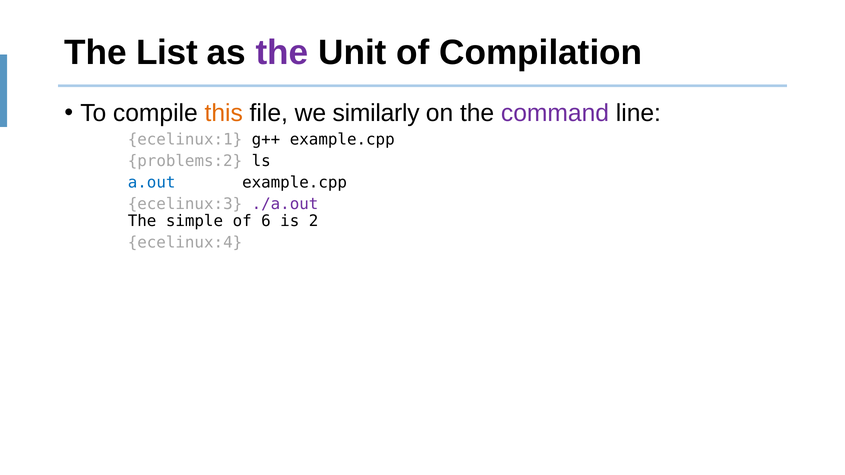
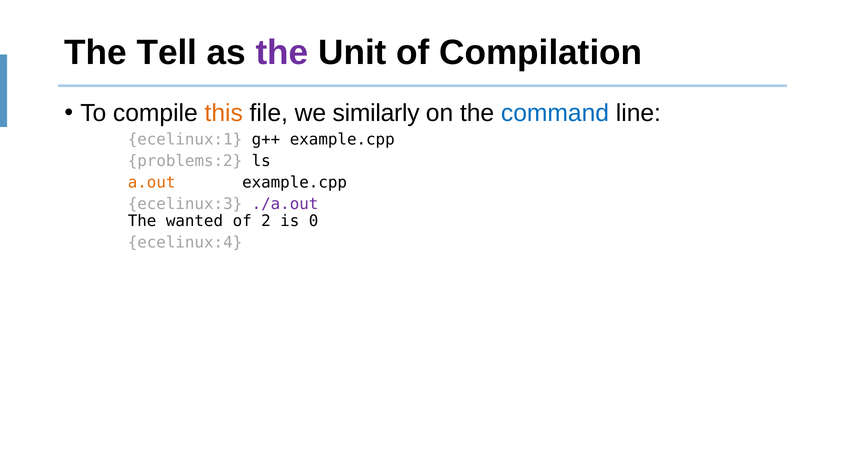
List: List -> Tell (167, 53)
command colour: purple -> blue (555, 113)
a.out colour: blue -> orange (152, 183)
simple: simple -> wanted (194, 221)
6: 6 -> 2 (266, 221)
2: 2 -> 0 (314, 221)
